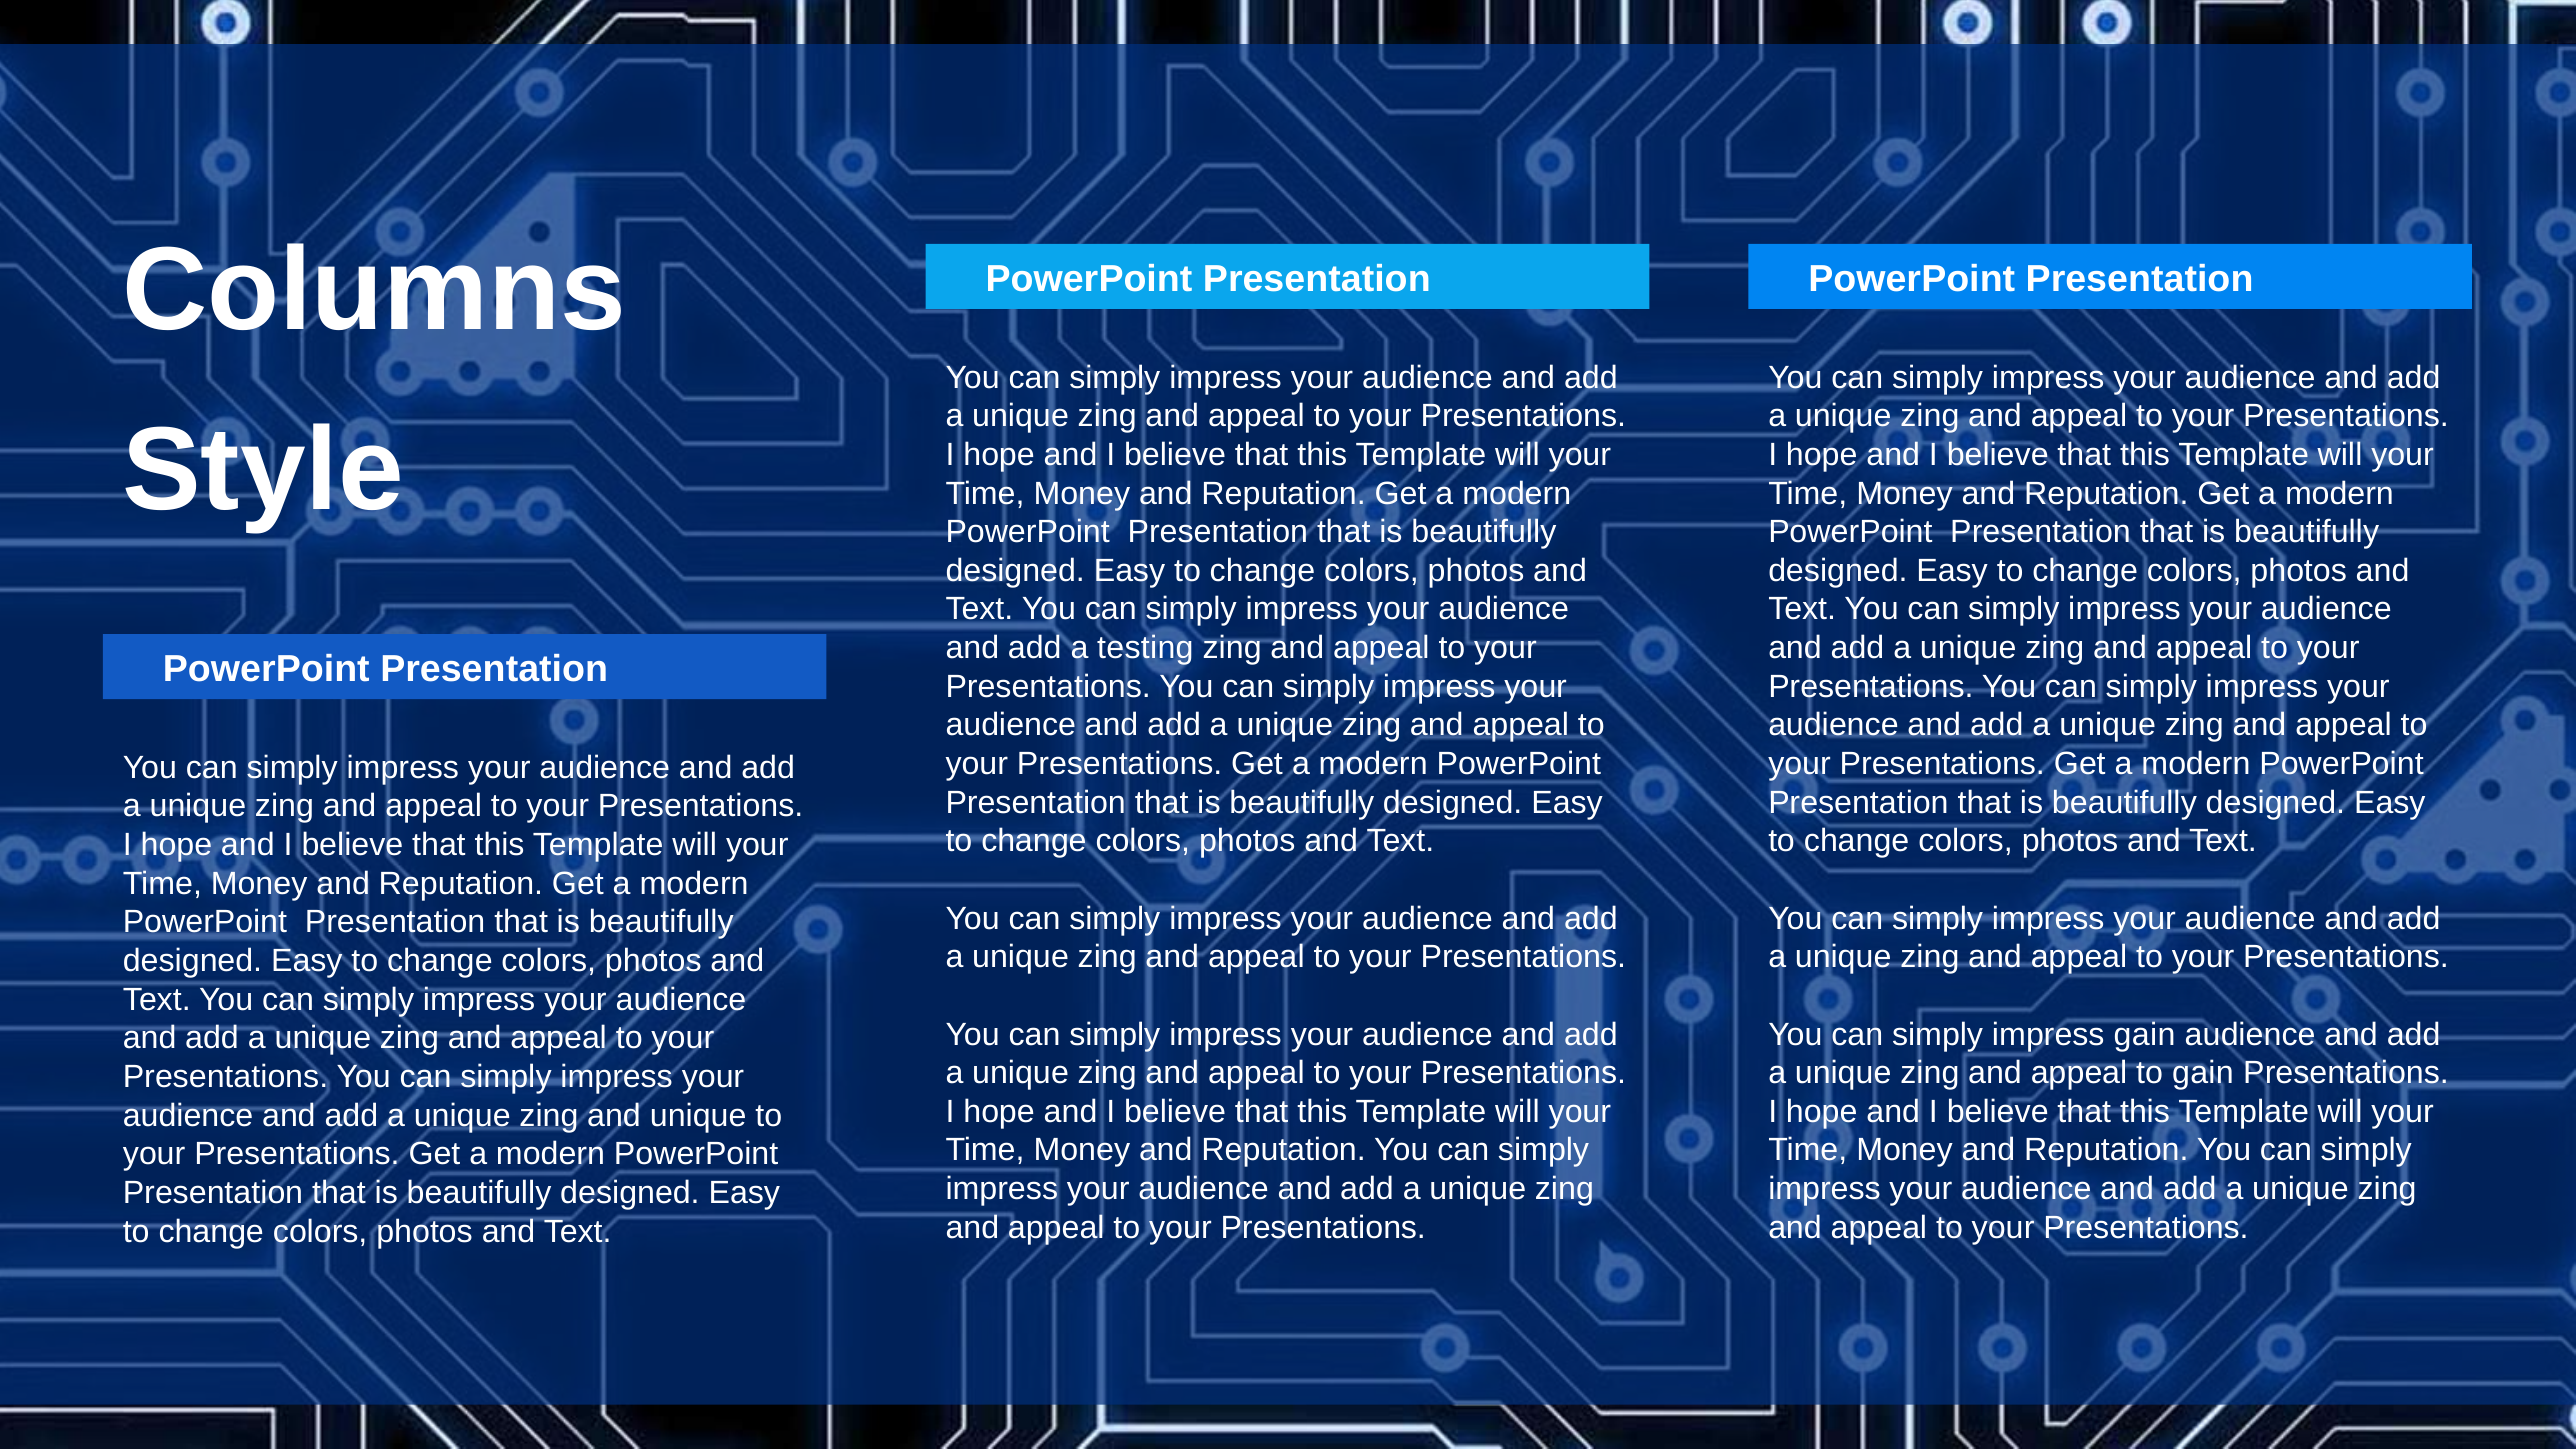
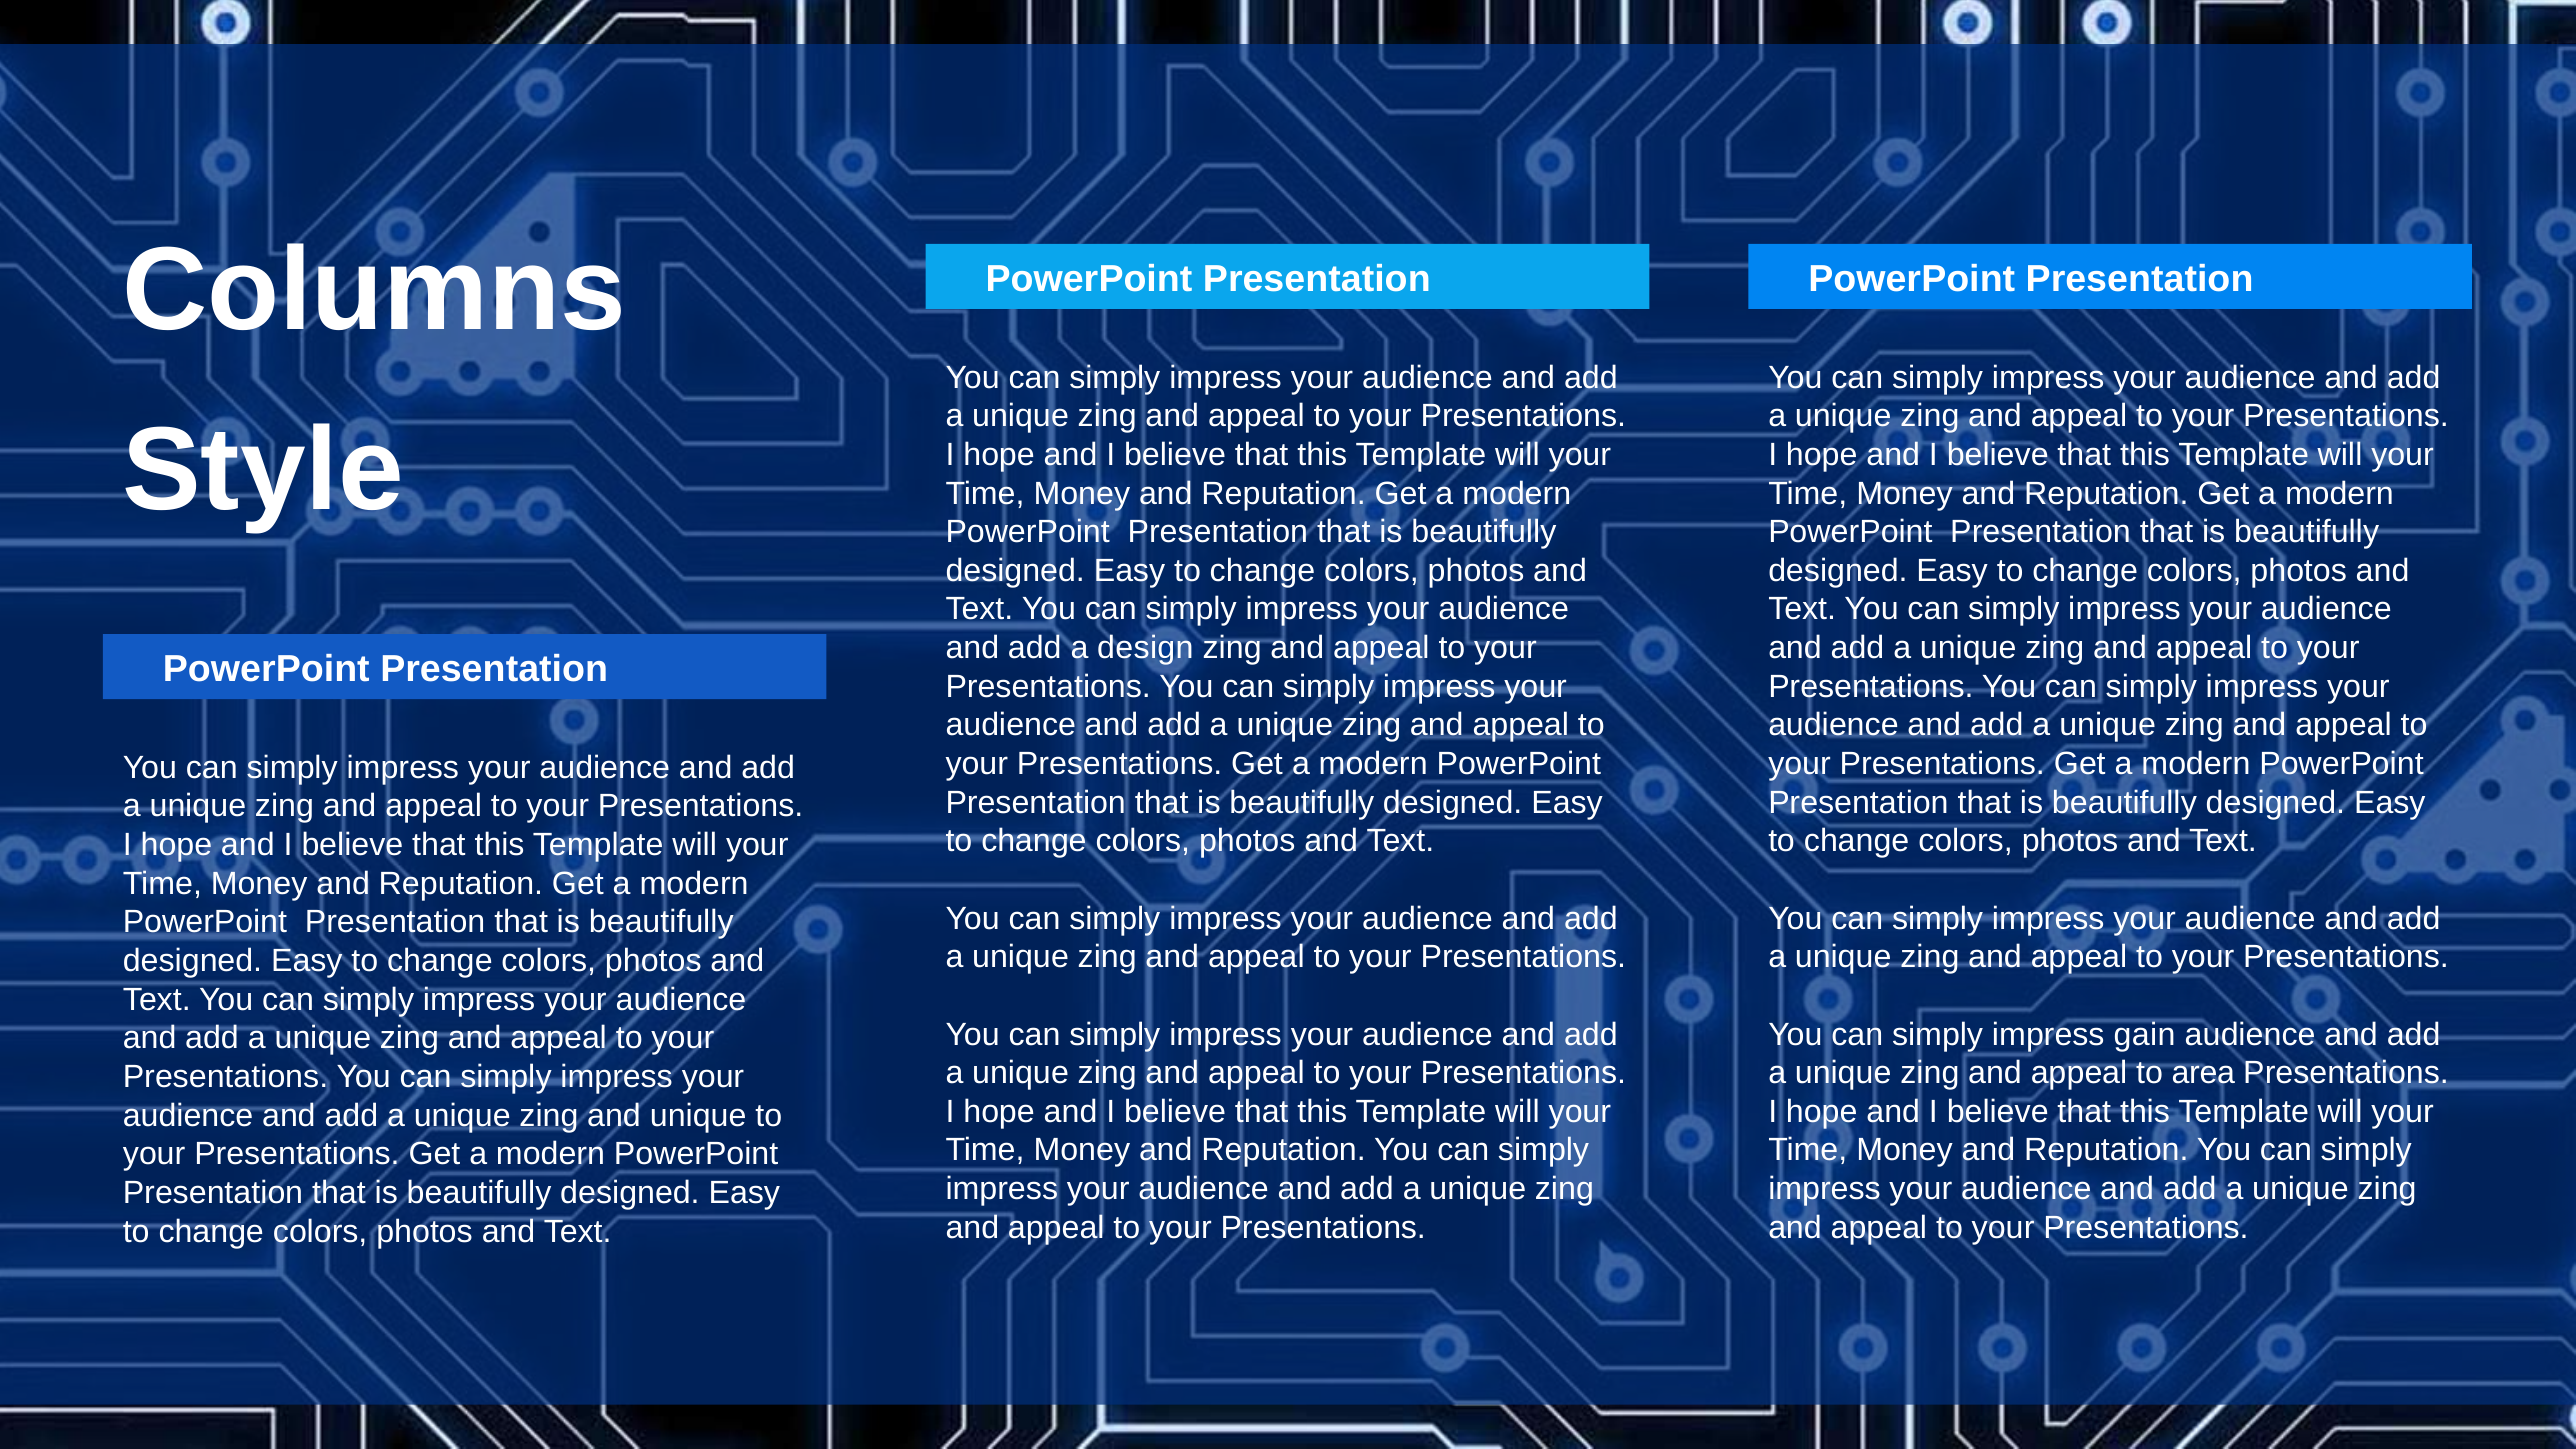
testing: testing -> design (1145, 648)
to gain: gain -> area (2203, 1073)
